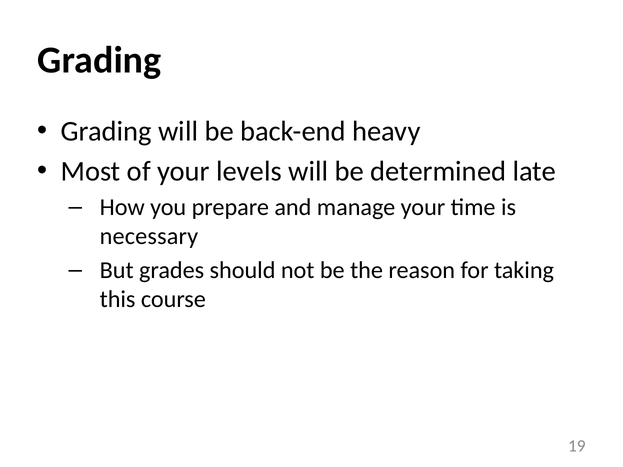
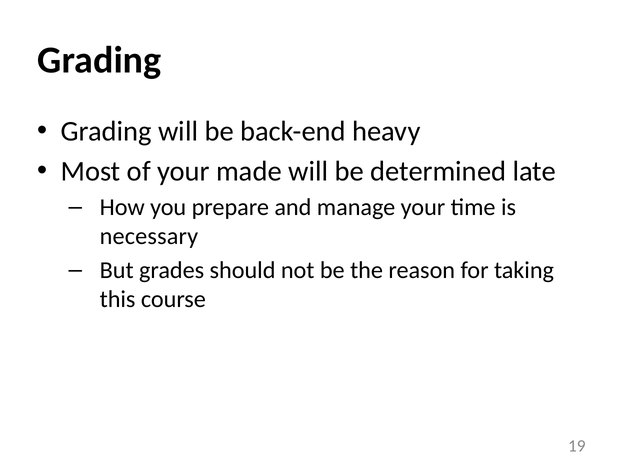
levels: levels -> made (249, 171)
